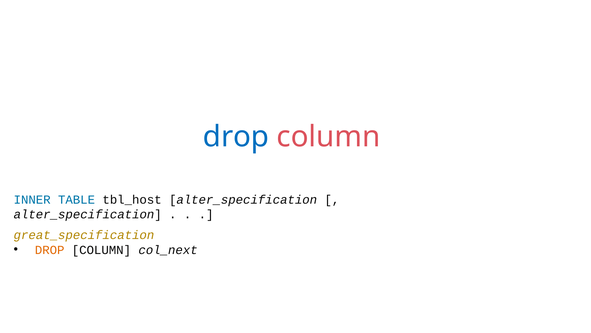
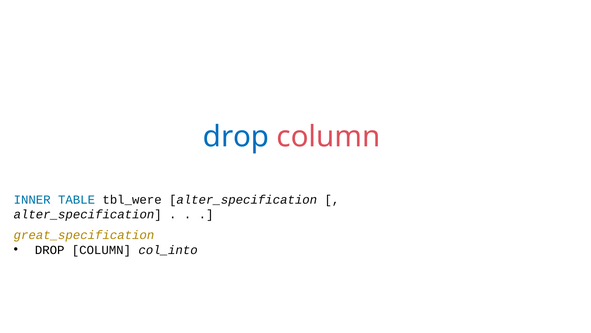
tbl_host: tbl_host -> tbl_were (132, 199)
DROP colour: orange -> black (50, 250)
col_next: col_next -> col_into (168, 250)
